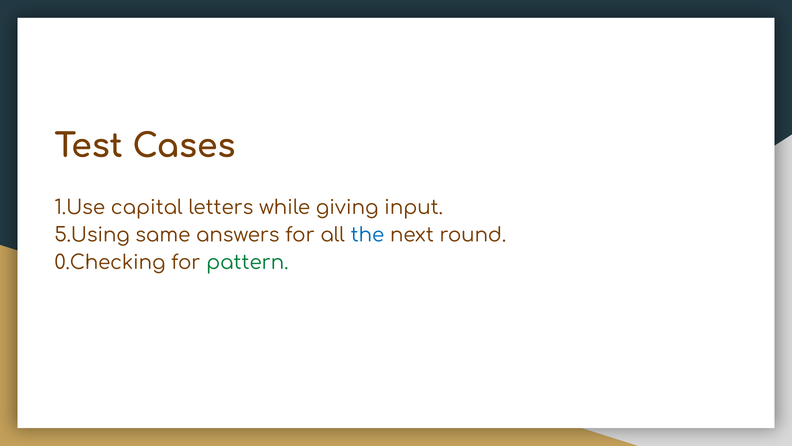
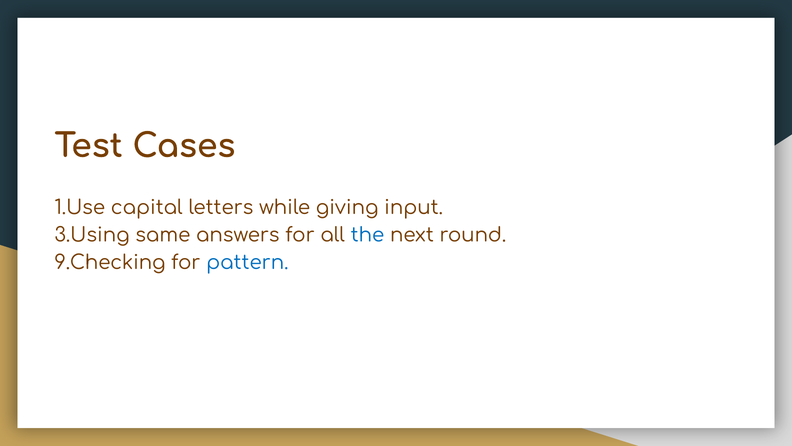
5.Using: 5.Using -> 3.Using (92, 235)
0.Checking: 0.Checking -> 9.Checking (110, 262)
pattern colour: green -> blue (247, 262)
